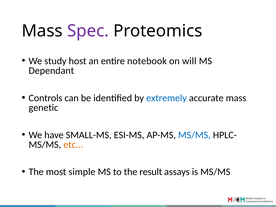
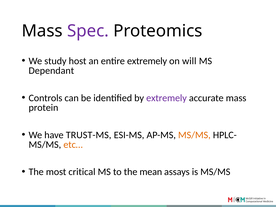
entire notebook: notebook -> extremely (147, 61)
extremely colour: blue -> purple (167, 98)
genetic: genetic -> protein (43, 108)
SMALL-MS: SMALL-MS -> TRUST-MS (89, 135)
MS/MS colour: blue -> orange (194, 135)
simple: simple -> critical (82, 172)
result: result -> mean (151, 172)
